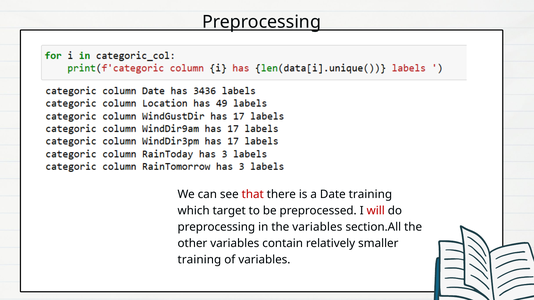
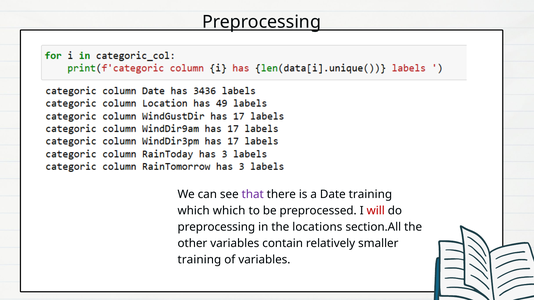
that colour: red -> purple (253, 195)
which target: target -> which (229, 211)
the variables: variables -> locations (317, 227)
